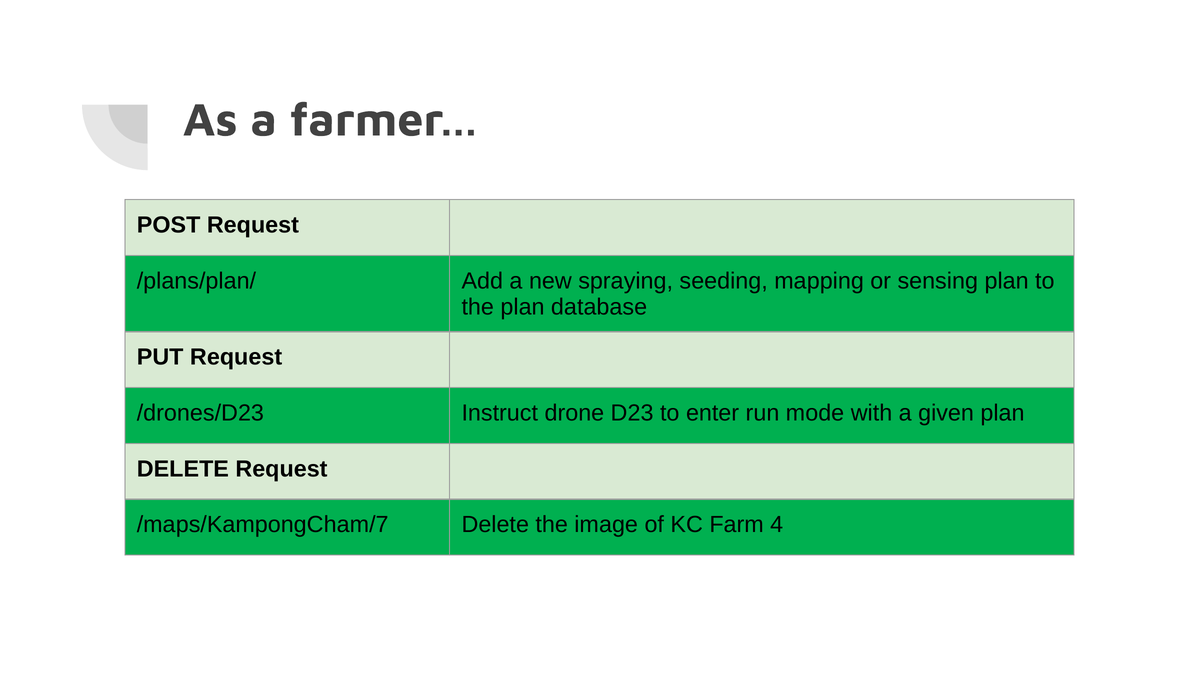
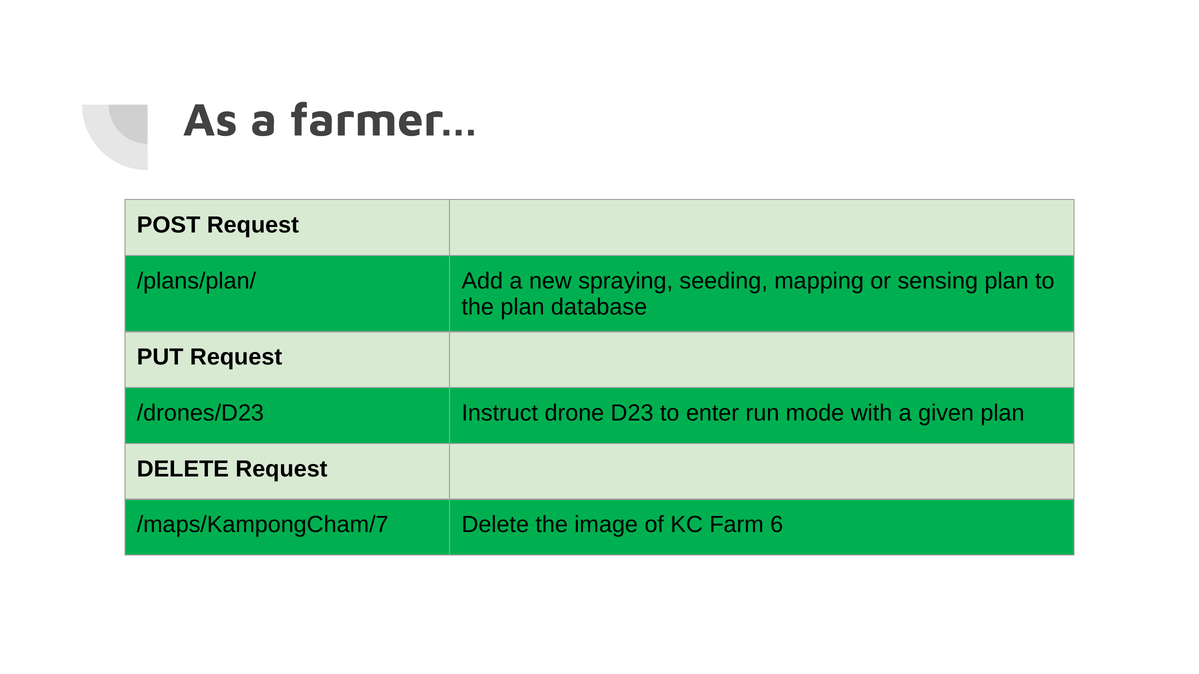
4: 4 -> 6 (777, 525)
